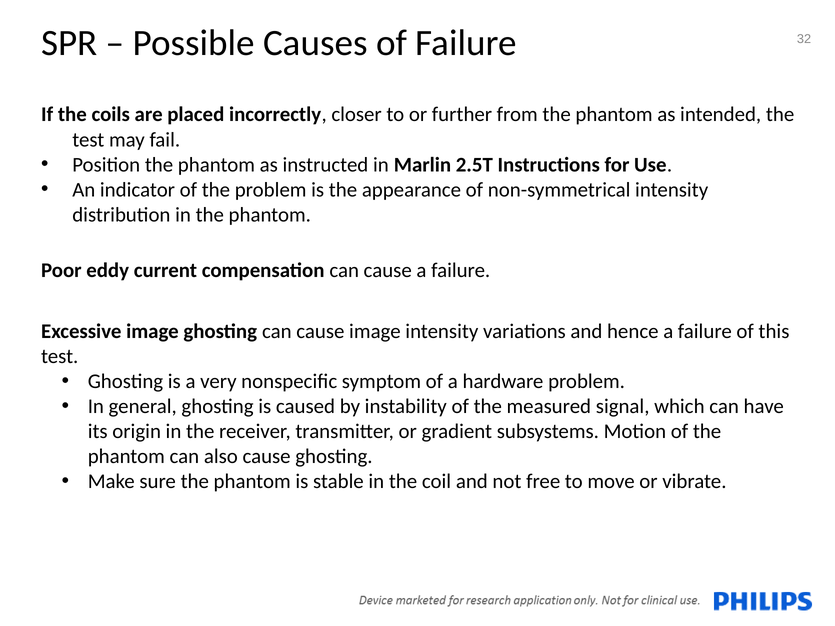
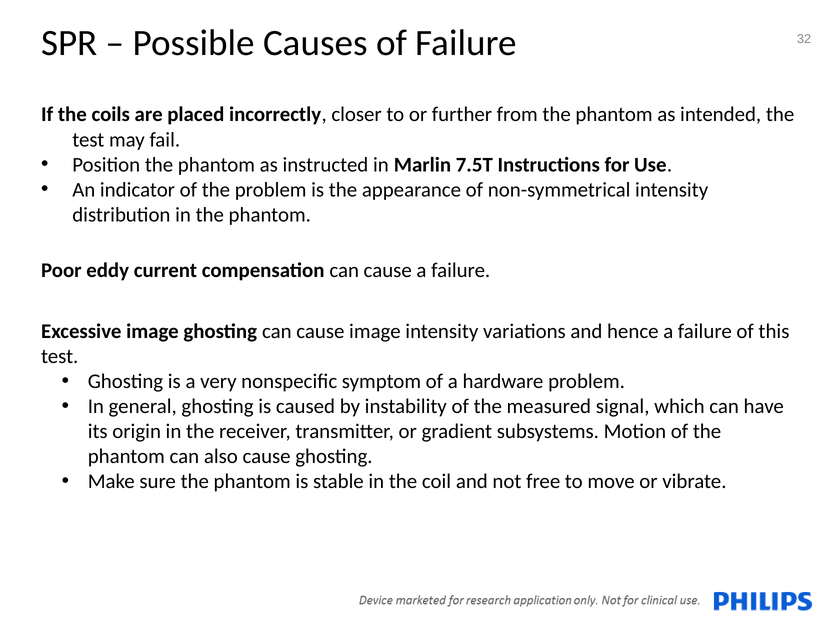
2.5T: 2.5T -> 7.5T (474, 165)
